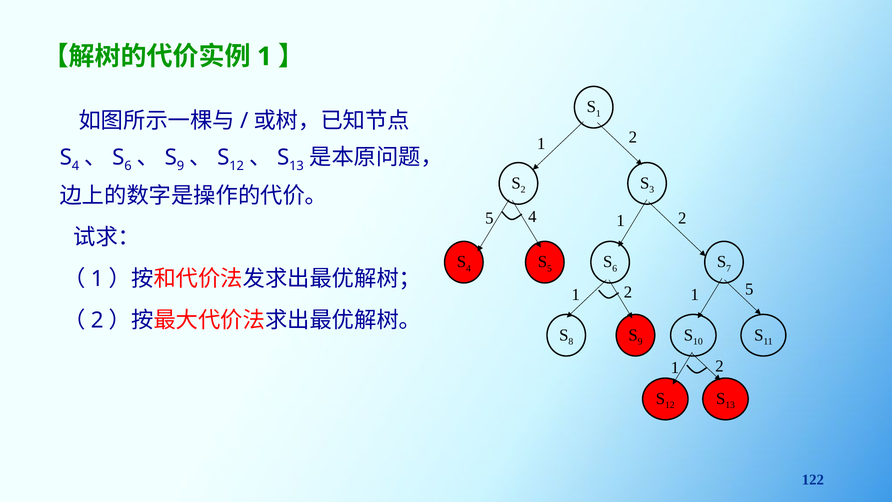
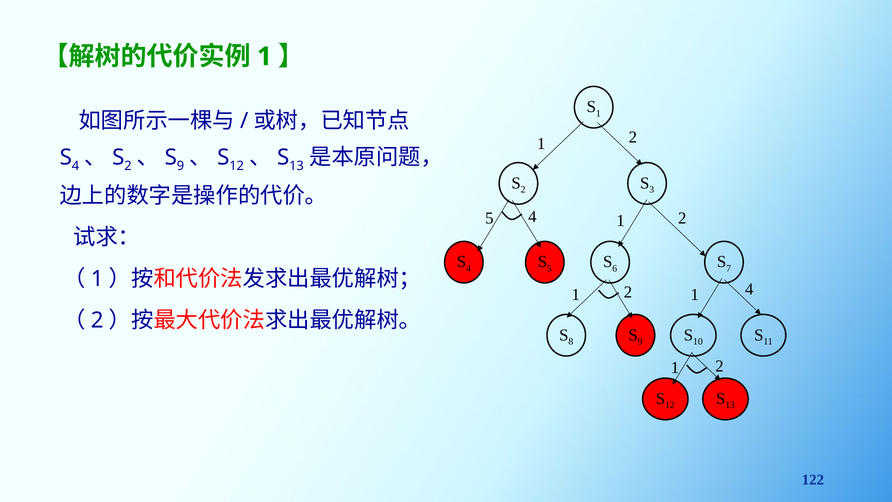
6: 6 -> 2 (128, 166)
1 5: 5 -> 4 (749, 289)
